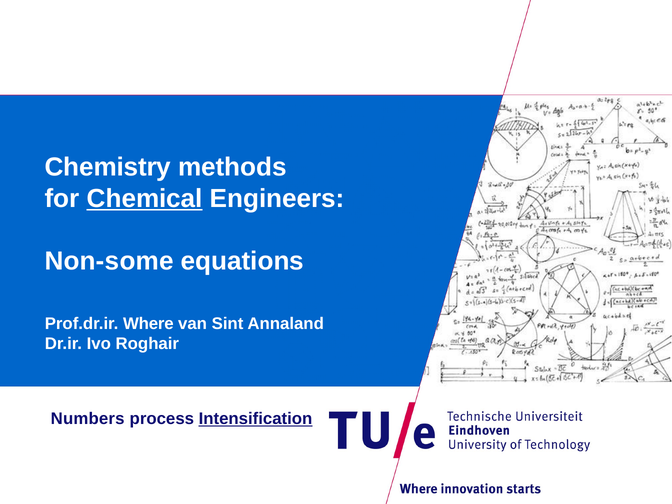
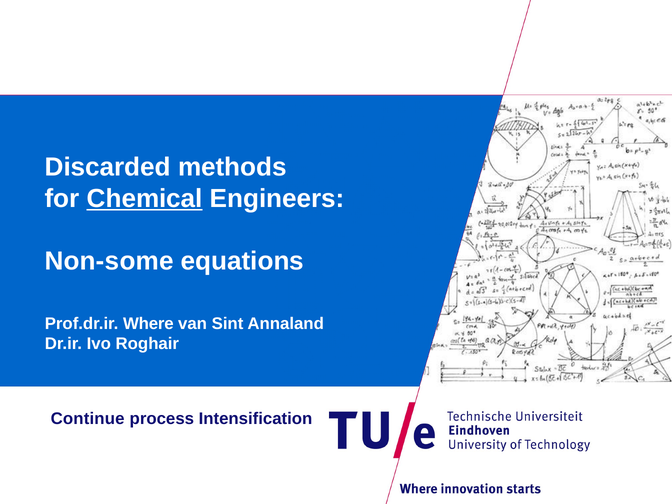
Chemistry: Chemistry -> Discarded (108, 167)
Numbers: Numbers -> Continue (88, 419)
Intensification underline: present -> none (256, 419)
